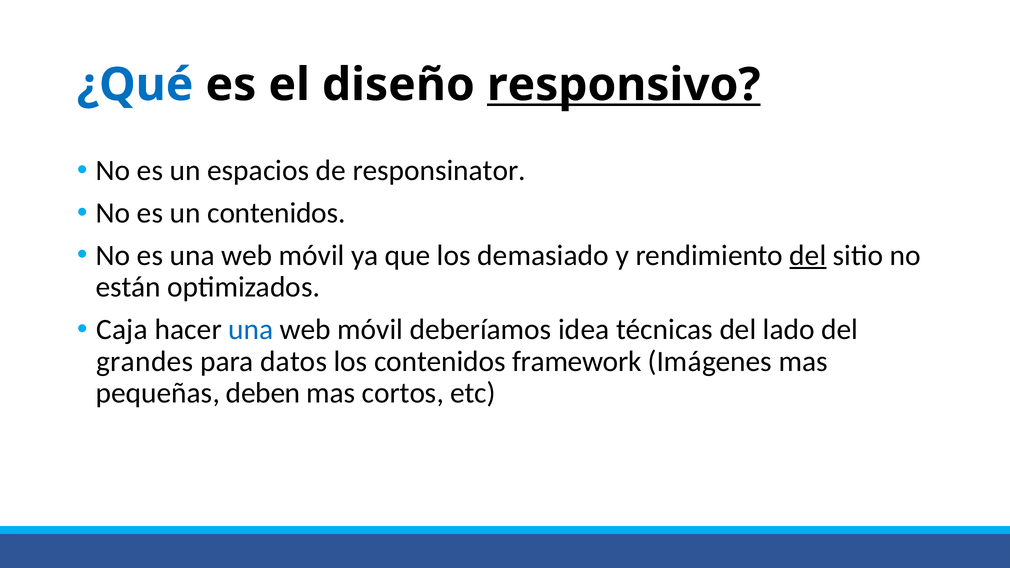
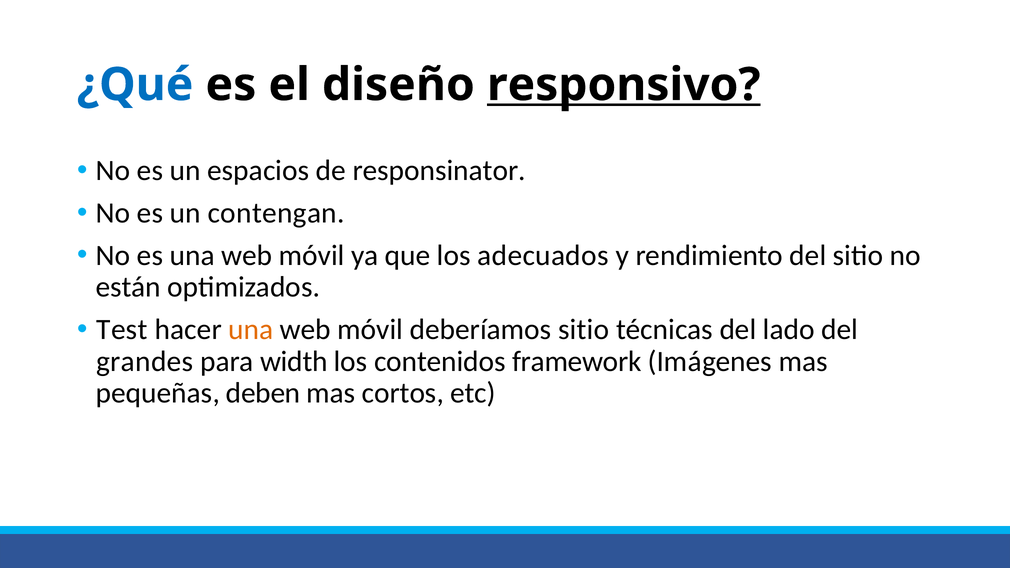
un contenidos: contenidos -> contengan (276, 213)
demasiado: demasiado -> adecuados (543, 255)
del underline: present -> none (808, 255)
Caja: Caja -> Test (122, 330)
una colour: blue -> orange (251, 330)
deberíamos idea: idea -> sitio (584, 330)
datos: datos -> width (294, 361)
